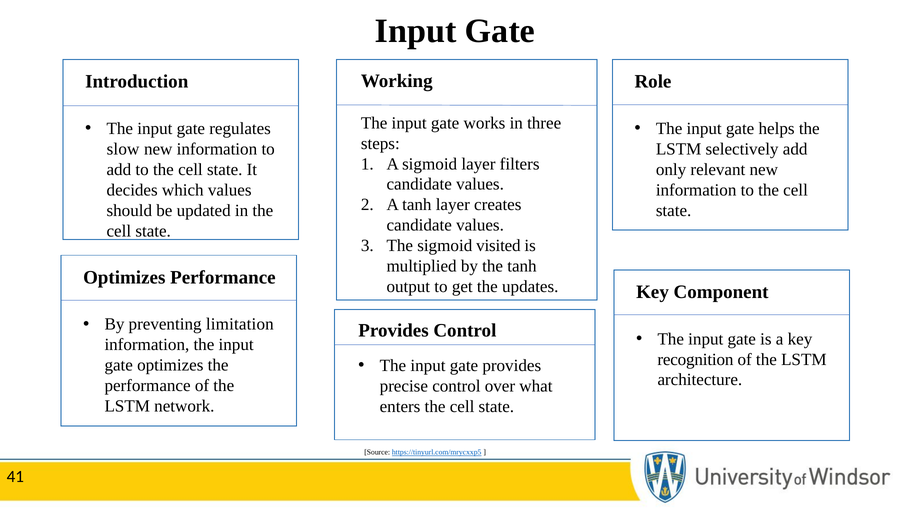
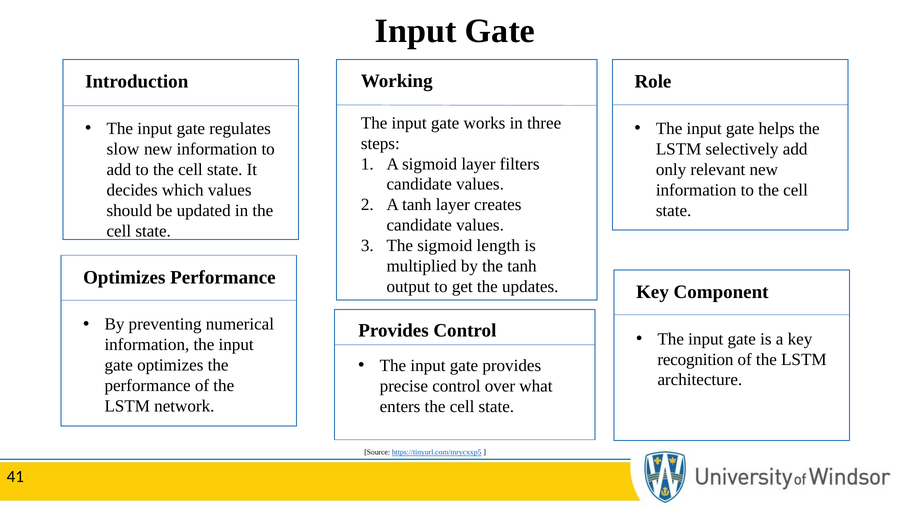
visited: visited -> length (498, 246)
limitation: limitation -> numerical (240, 325)
